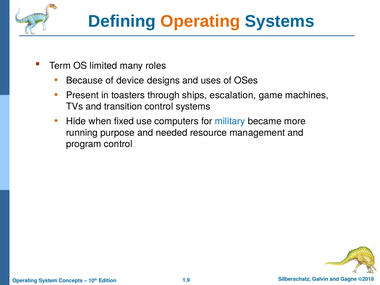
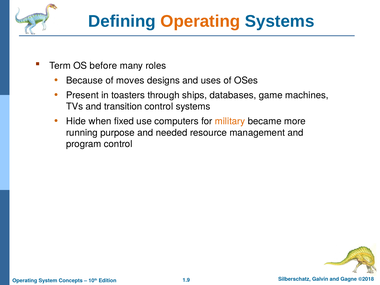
limited: limited -> before (103, 66)
device: device -> moves (130, 80)
escalation: escalation -> databases (233, 95)
military colour: blue -> orange (230, 121)
